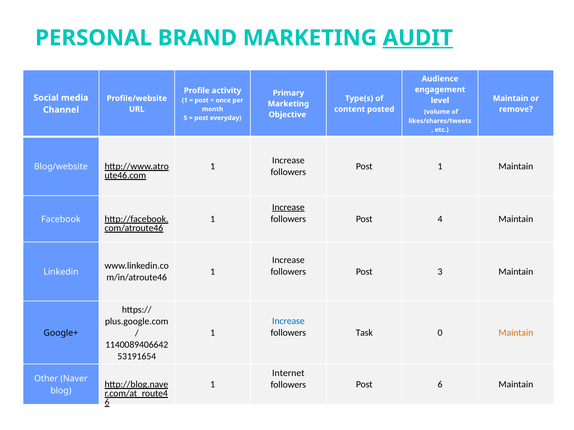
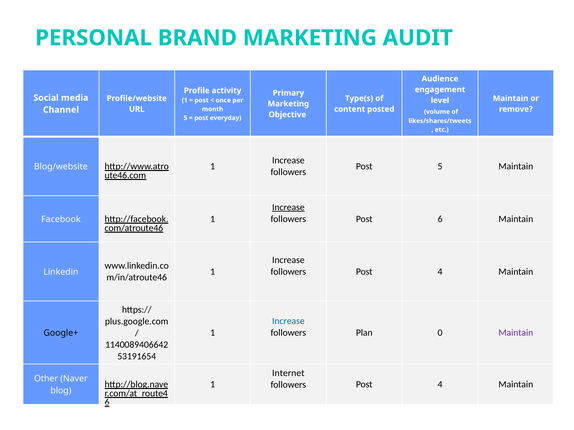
AUDIT underline: present -> none (418, 38)
Post 1: 1 -> 5 (440, 166)
Post 4: 4 -> 6 (440, 219)
3: 3 -> 4 (440, 272)
Task: Task -> Plan (364, 333)
Maintain colour: orange -> purple (516, 333)
6: 6 -> 4 (440, 385)
